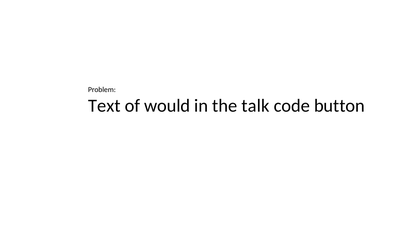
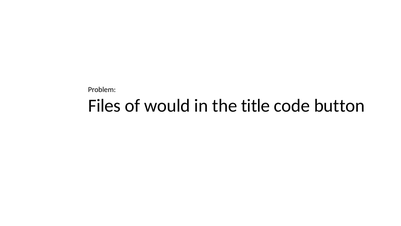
Text: Text -> Files (104, 106)
talk: talk -> title (256, 106)
